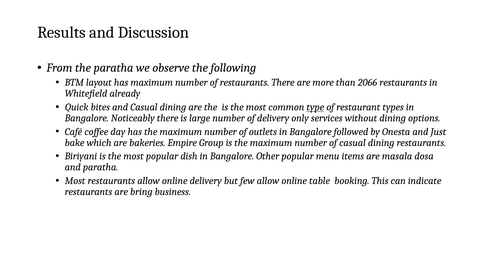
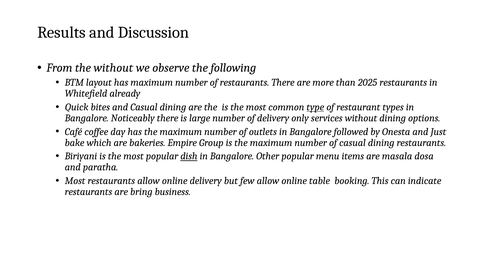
the paratha: paratha -> without (113, 68)
2066: 2066 -> 2025 (367, 83)
dish underline: none -> present (189, 156)
